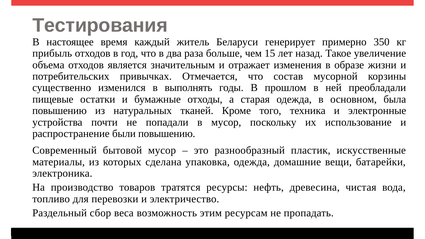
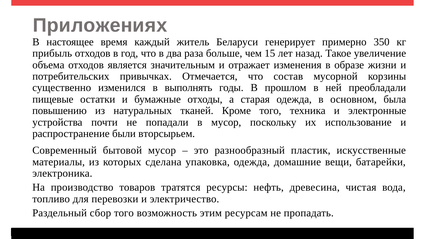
Тестирования: Тестирования -> Приложениях (100, 26)
были повышению: повышению -> вторсырьем (167, 134)
сбор веса: веса -> того (124, 213)
